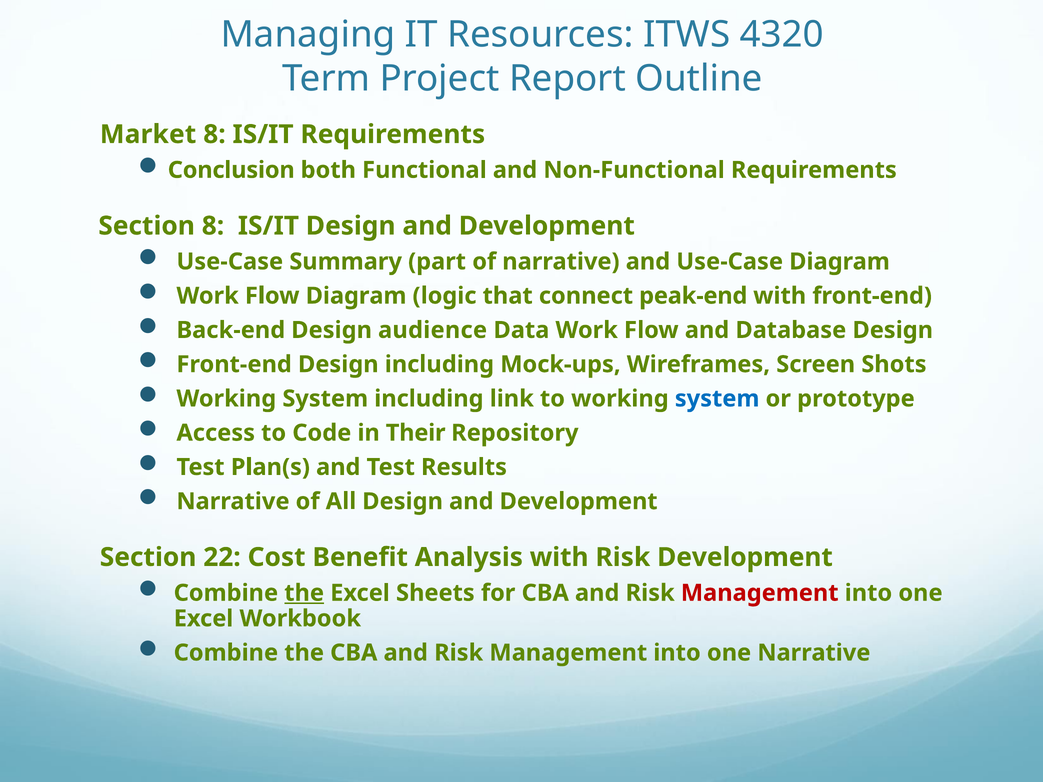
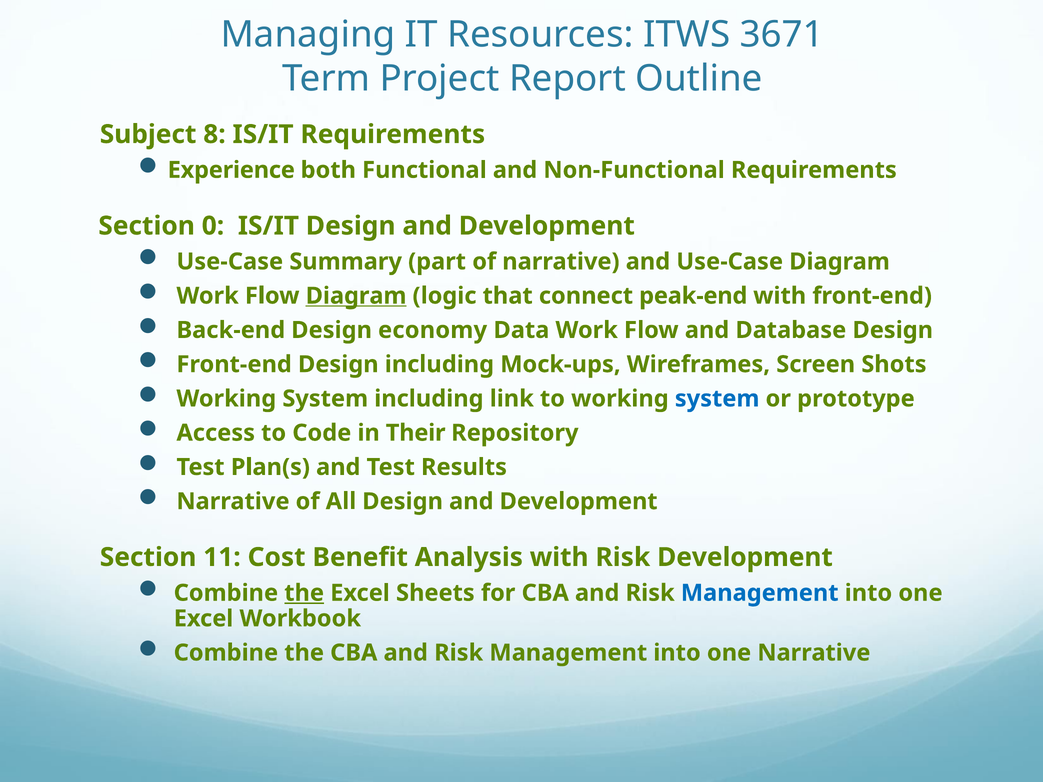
4320: 4320 -> 3671 (782, 35)
Market: Market -> Subject (148, 134)
Conclusion: Conclusion -> Experience (231, 170)
Section 8: 8 -> 0 (213, 226)
Diagram underline: none -> present (356, 296)
audience: audience -> economy (433, 330)
22: 22 -> 11 (222, 557)
Management colour: red -> blue (760, 593)
